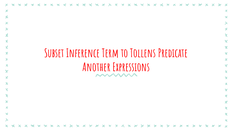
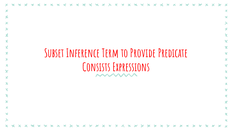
Tollens: Tollens -> Provide (143, 53)
Another: Another -> Consists (96, 67)
